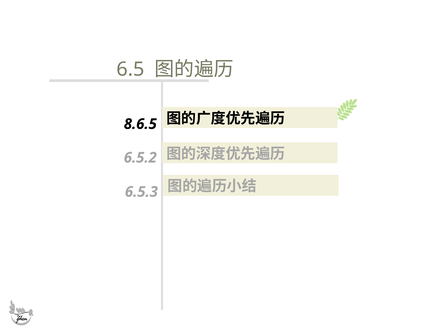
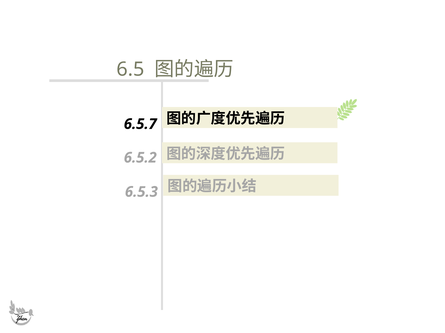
8.6.5: 8.6.5 -> 6.5.7 (140, 124)
